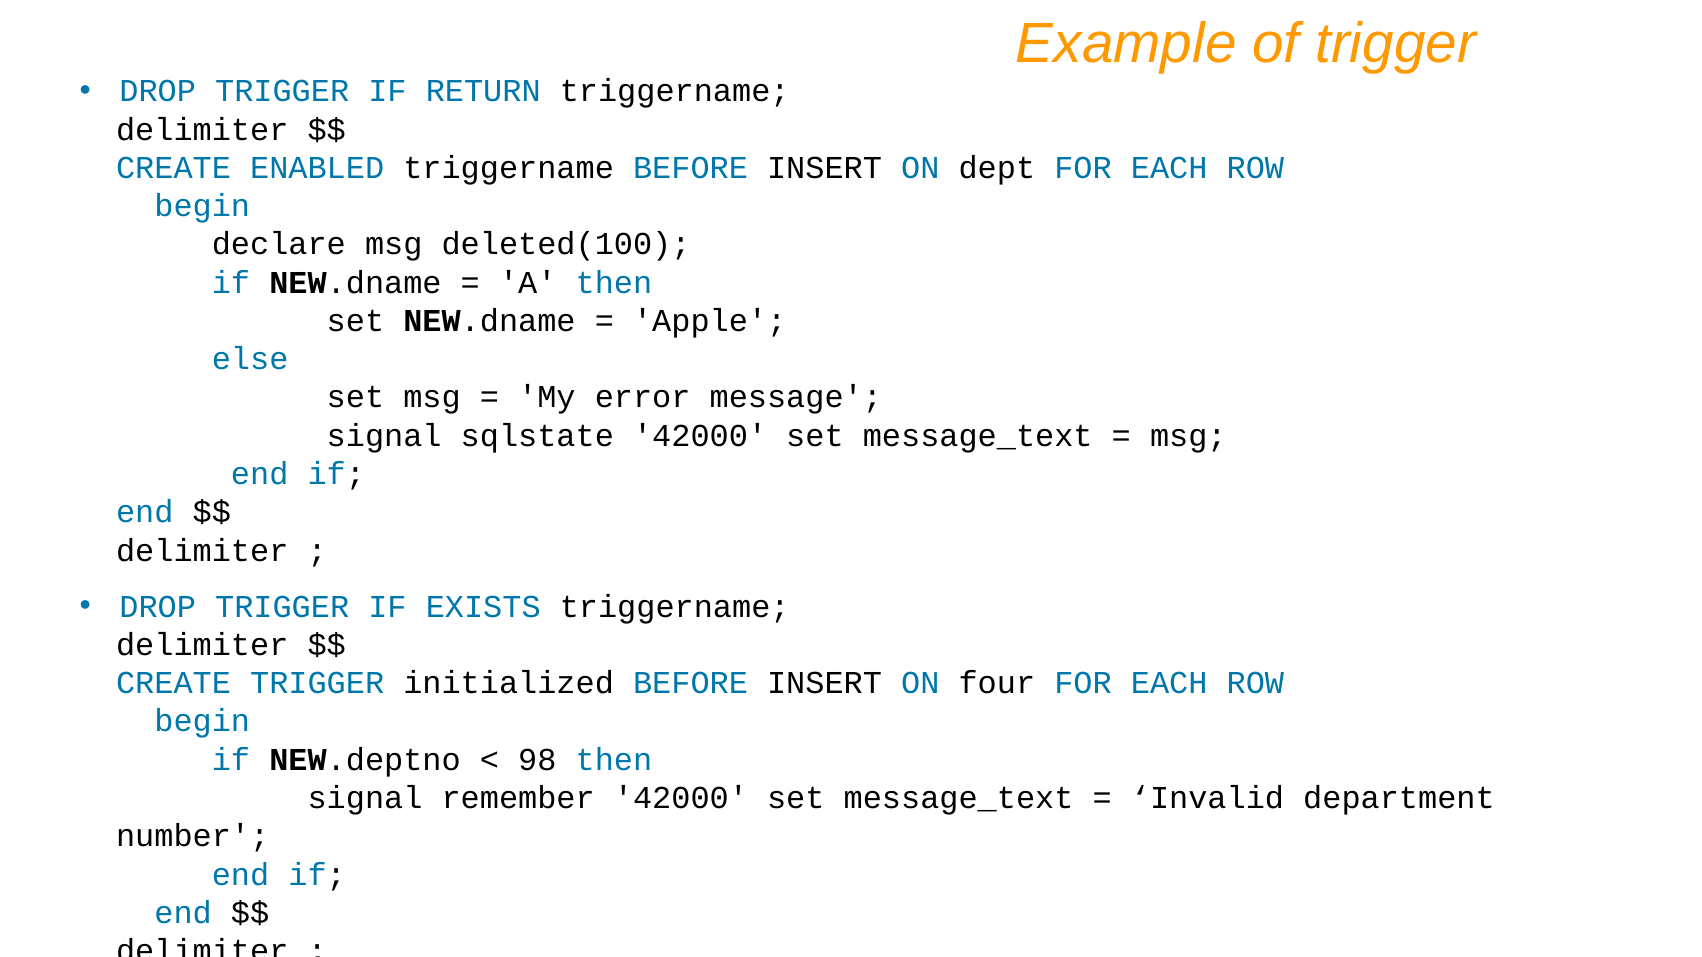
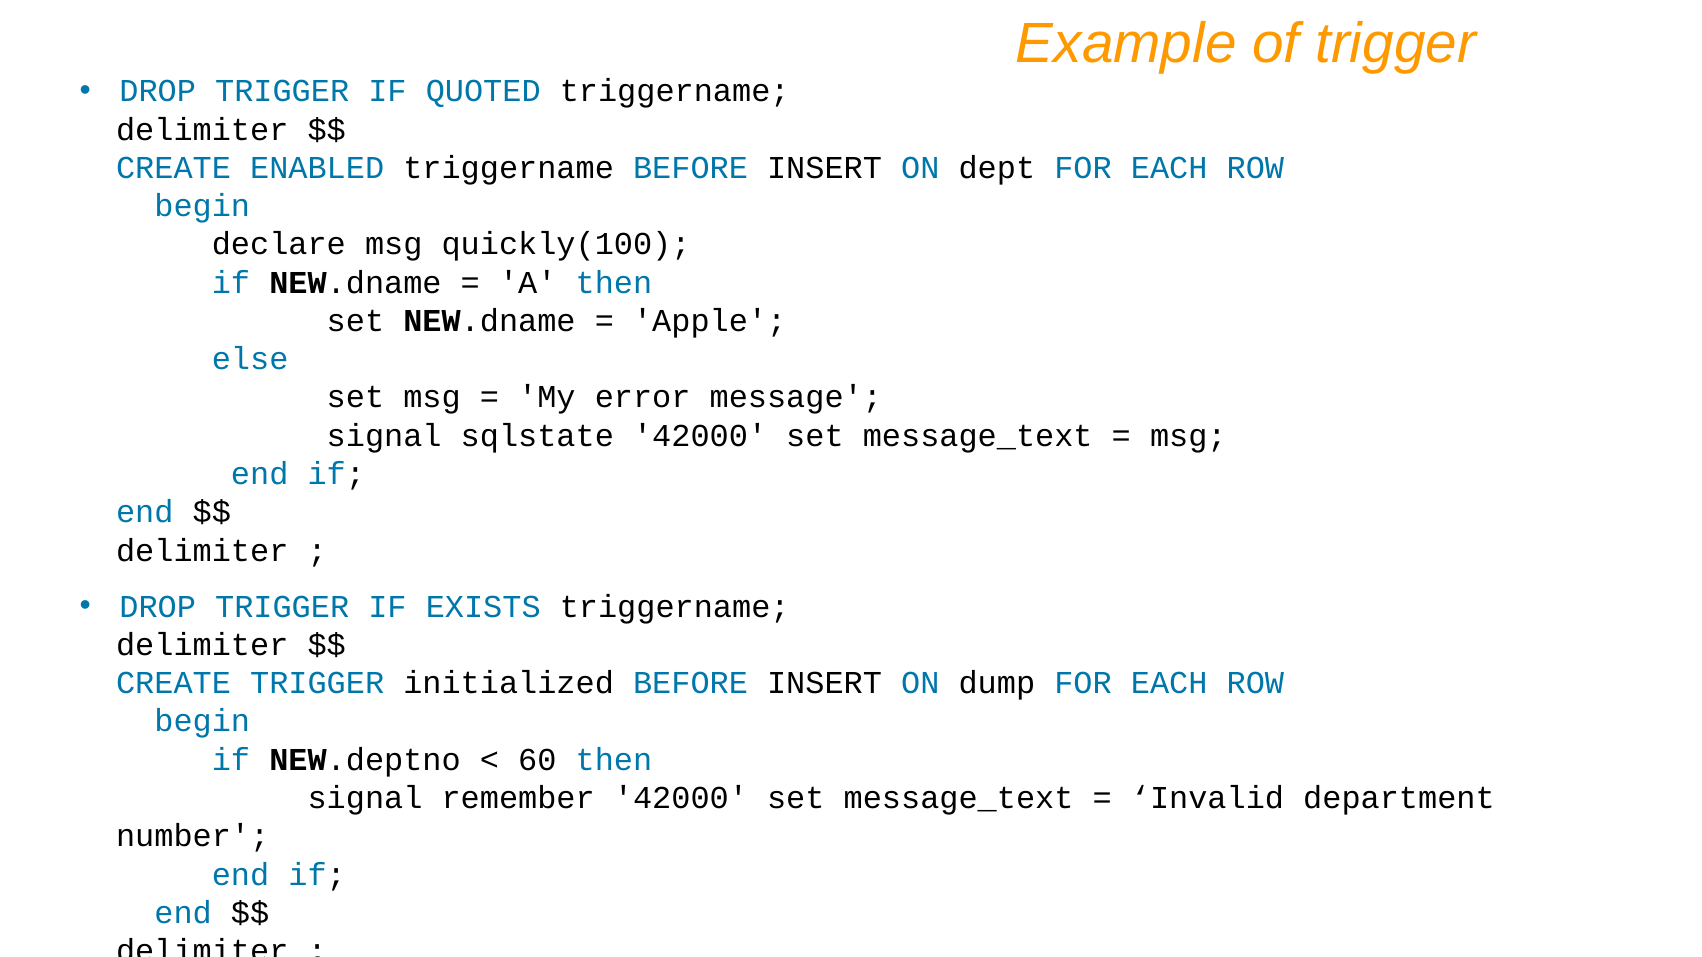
RETURN: RETURN -> QUOTED (483, 91)
deleted(100: deleted(100 -> quickly(100 (566, 244)
four: four -> dump (997, 683)
98: 98 -> 60 (537, 760)
